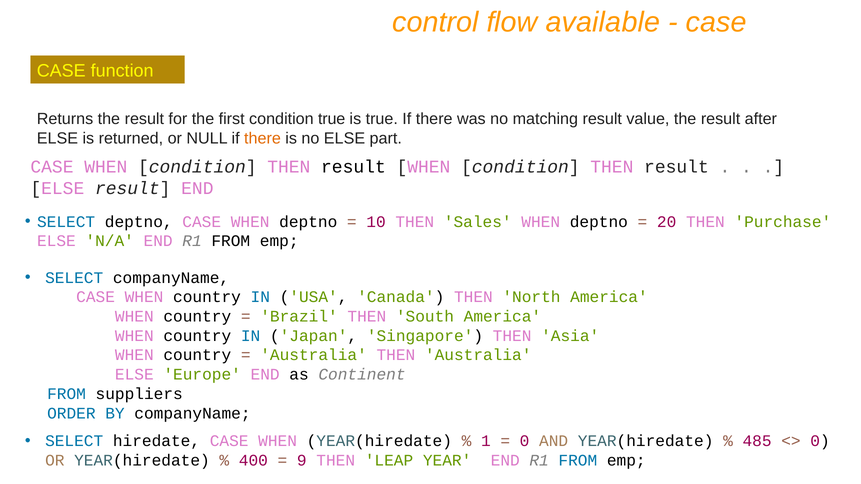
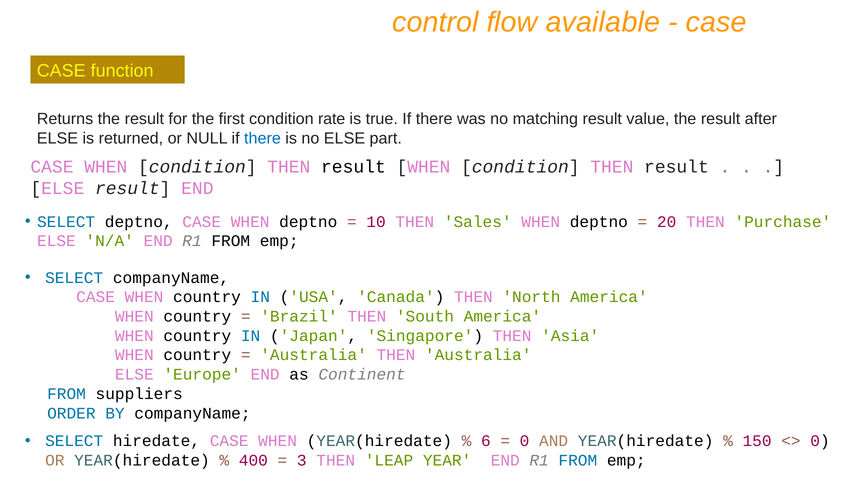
condition true: true -> rate (332, 119)
there colour: orange -> blue (262, 138)
1: 1 -> 6 (486, 441)
485: 485 -> 150 (757, 441)
9: 9 -> 3 (302, 461)
